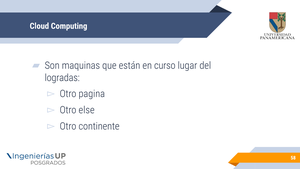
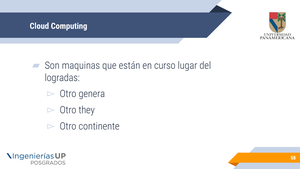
pagina: pagina -> genera (92, 94)
else: else -> they (87, 110)
